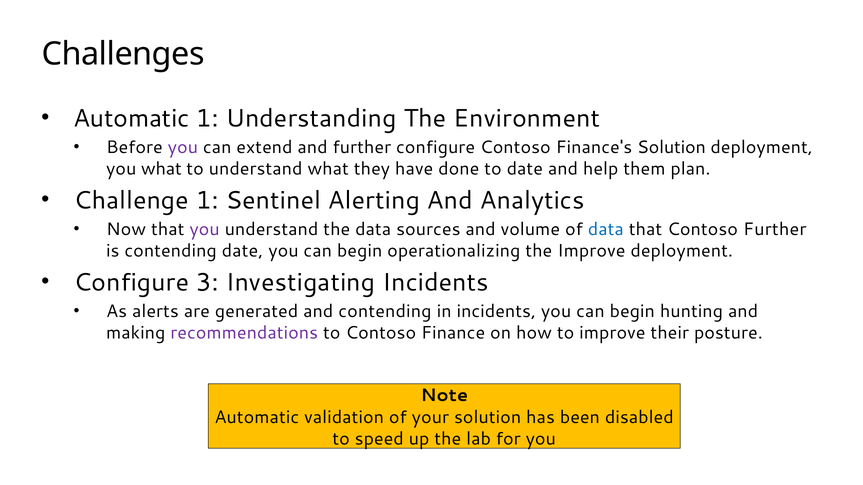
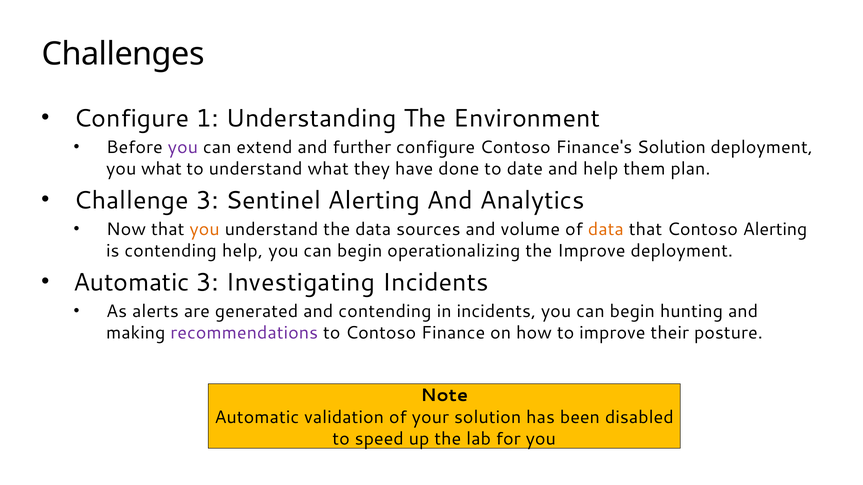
Automatic: Automatic -> Configure (131, 118)
Challenge 1: 1 -> 3 (207, 200)
you colour: purple -> orange (205, 229)
data colour: blue -> orange (606, 229)
Contoso Further: Further -> Alerting (775, 229)
contending date: date -> help (242, 251)
Configure: Configure -> Automatic (131, 282)
